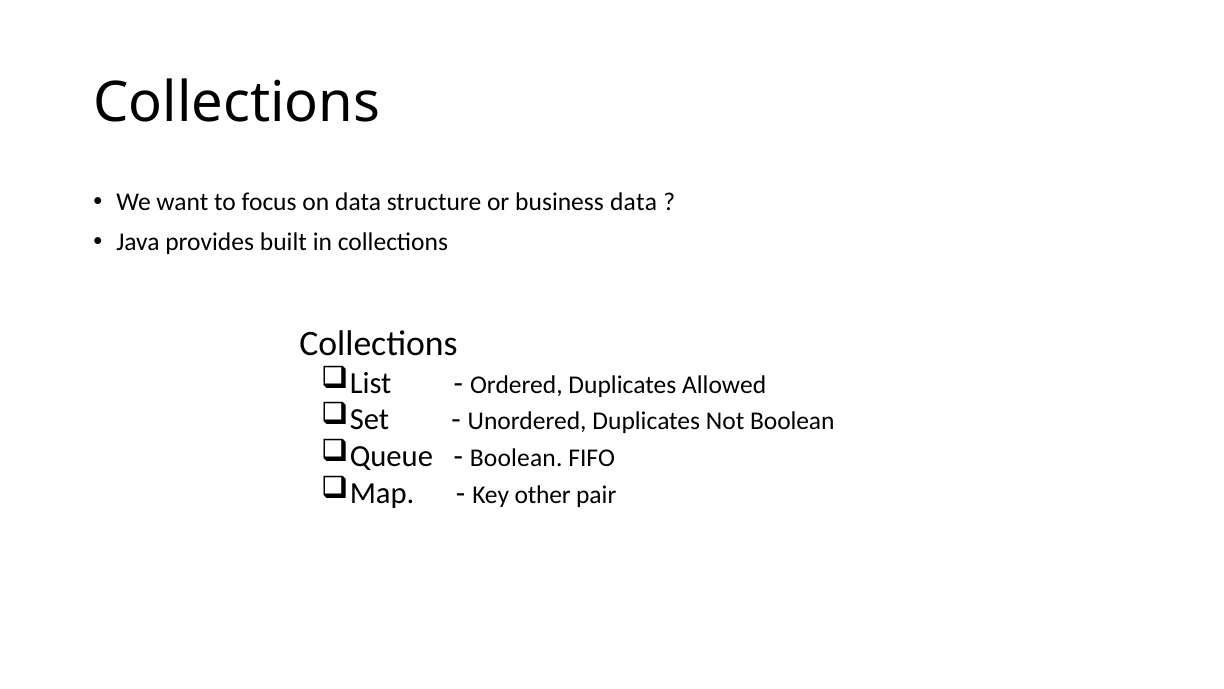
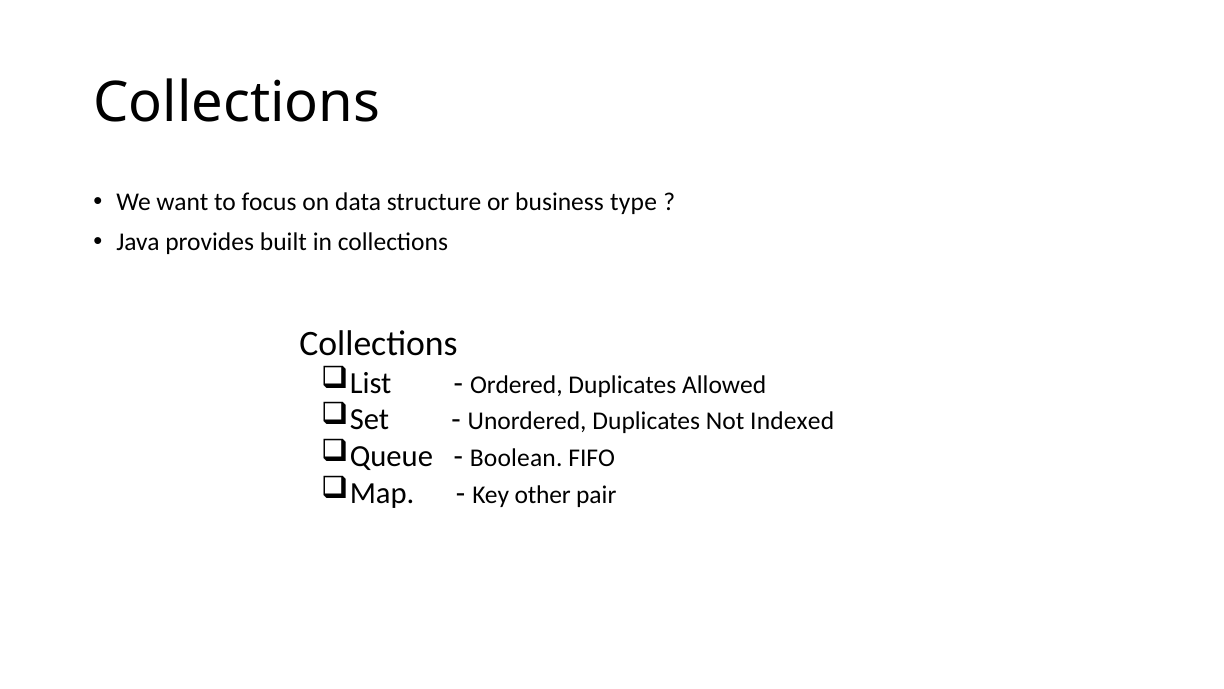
business data: data -> type (634, 201)
Not Boolean: Boolean -> Indexed (792, 421)
